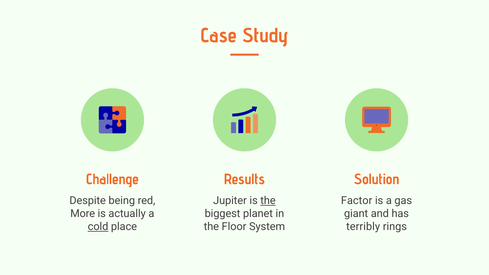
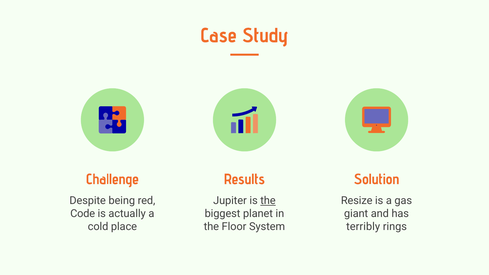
Factor: Factor -> Resize (357, 201)
More: More -> Code (83, 214)
cold underline: present -> none (98, 227)
